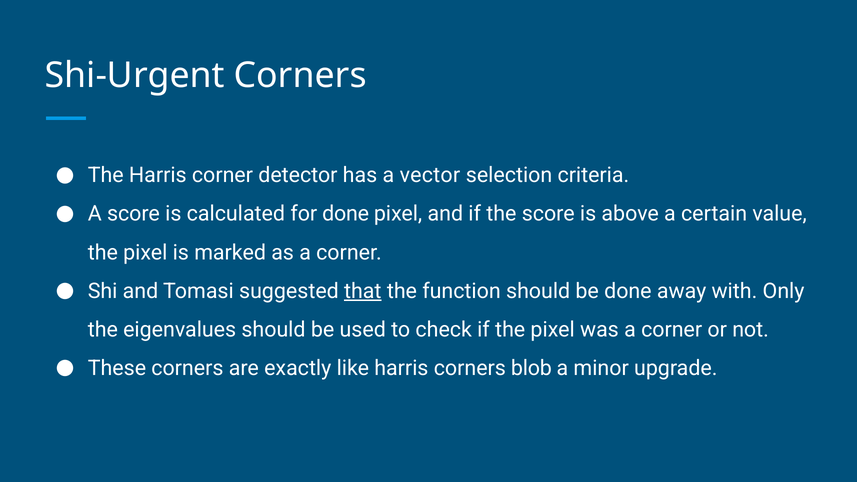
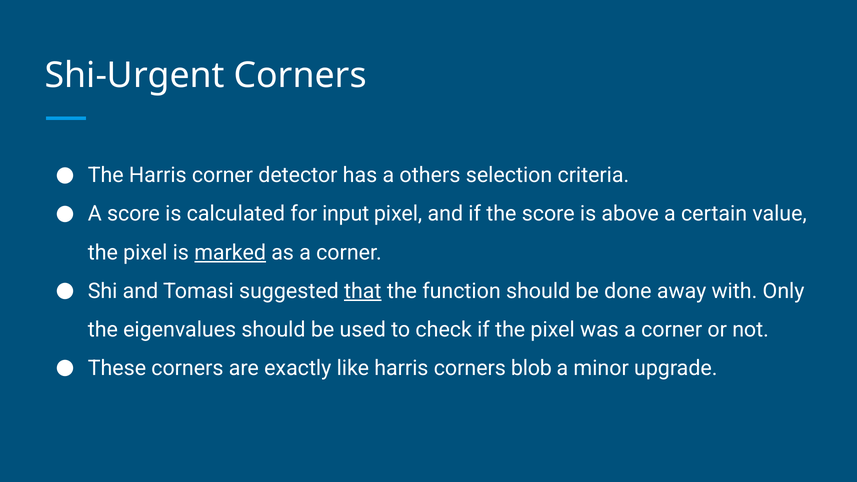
vector: vector -> others (430, 175)
for done: done -> input (346, 214)
marked underline: none -> present (230, 253)
